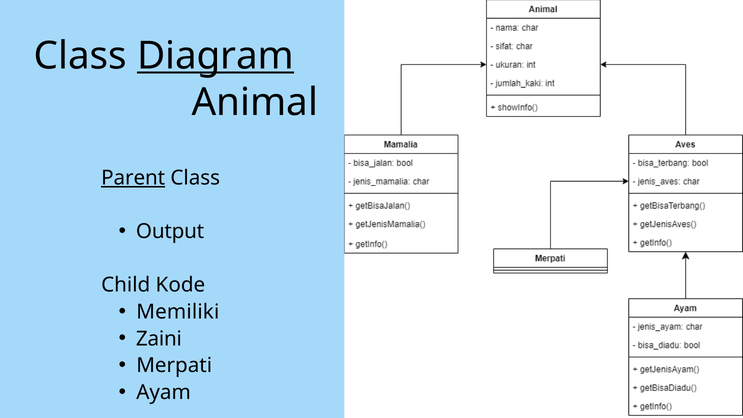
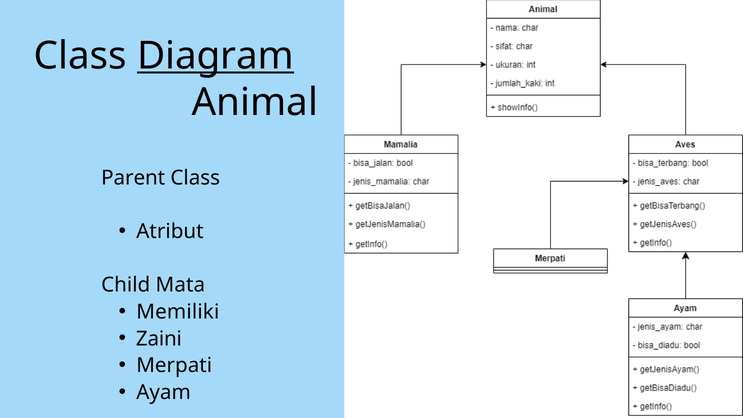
Parent underline: present -> none (133, 178)
Output: Output -> Atribut (170, 231)
Kode: Kode -> Mata (180, 285)
